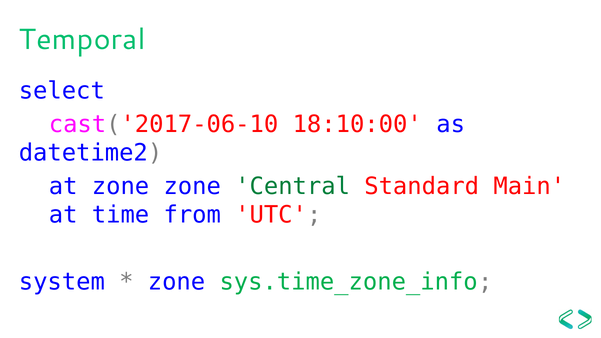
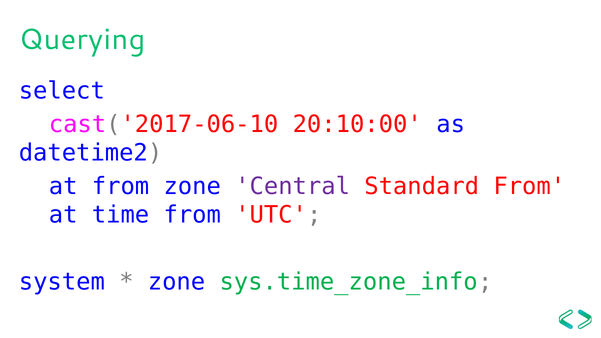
Temporal: Temporal -> Querying (82, 40)
18:10:00: 18:10:00 -> 20:10:00 (357, 124)
at zone: zone -> from (121, 186)
Central colour: green -> purple (293, 186)
Standard Main: Main -> From (529, 186)
